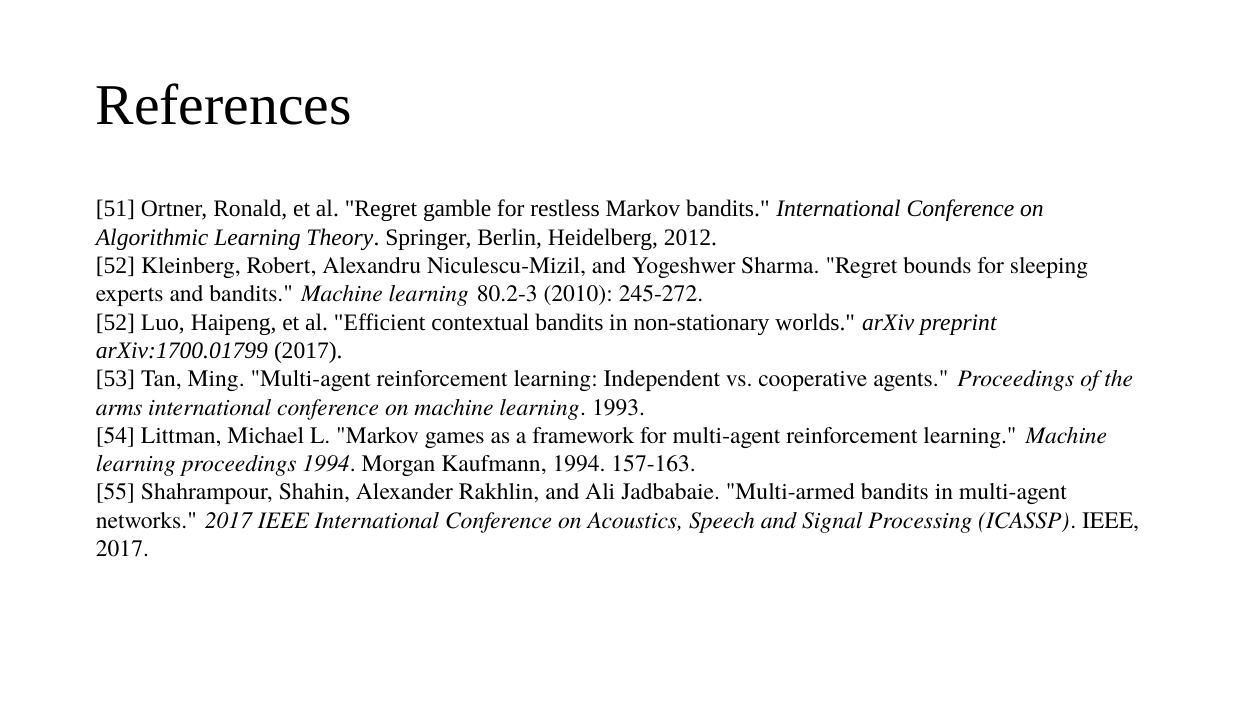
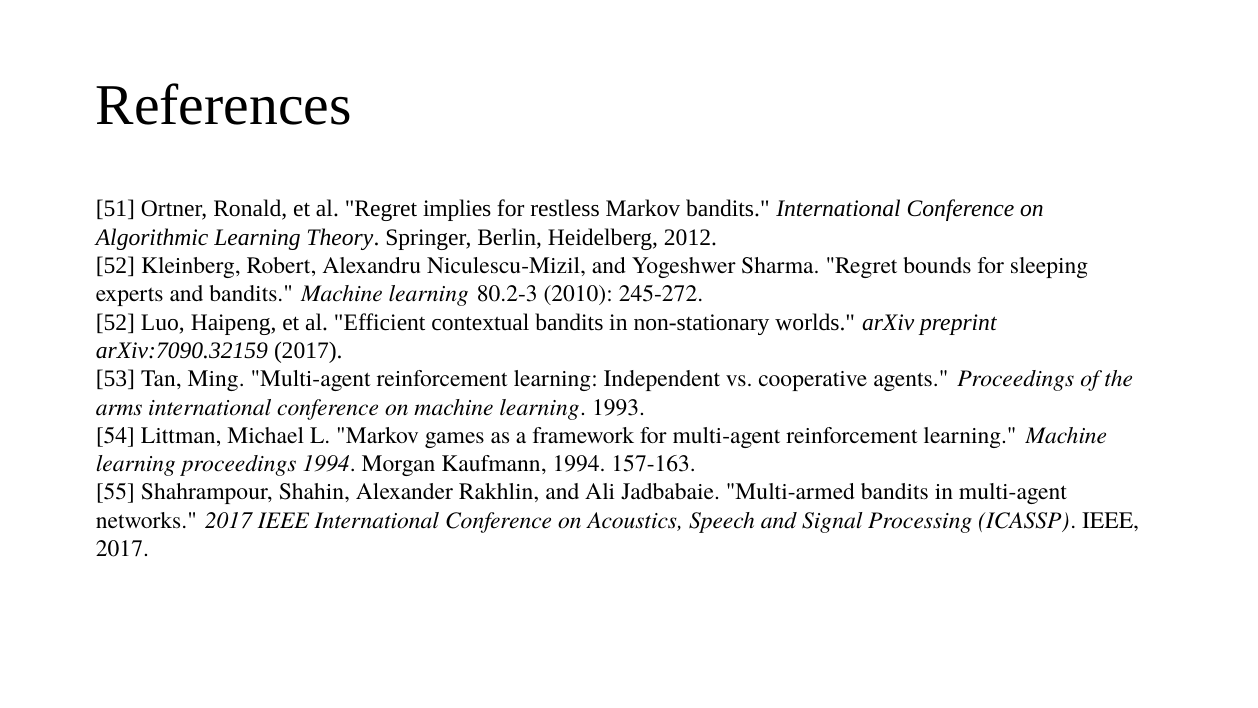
gamble: gamble -> implies (457, 209)
arXiv:1700.01799: arXiv:1700.01799 -> arXiv:7090.32159 (182, 350)
